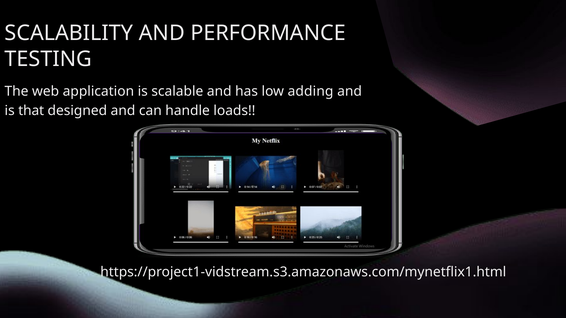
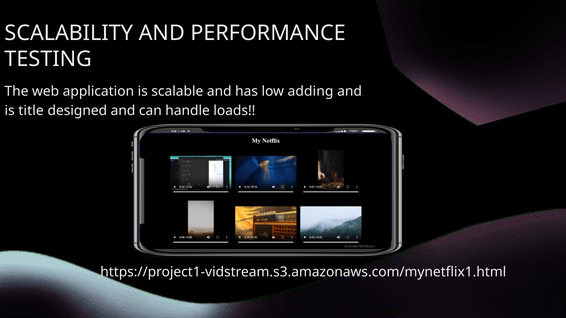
that: that -> title (31, 111)
